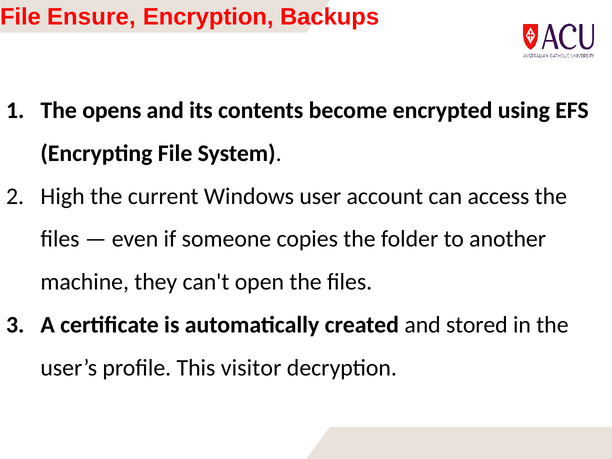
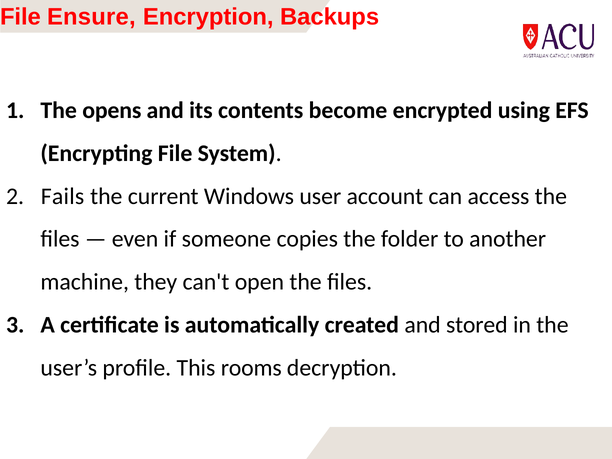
High: High -> Fails (63, 196)
visitor: visitor -> rooms (251, 368)
